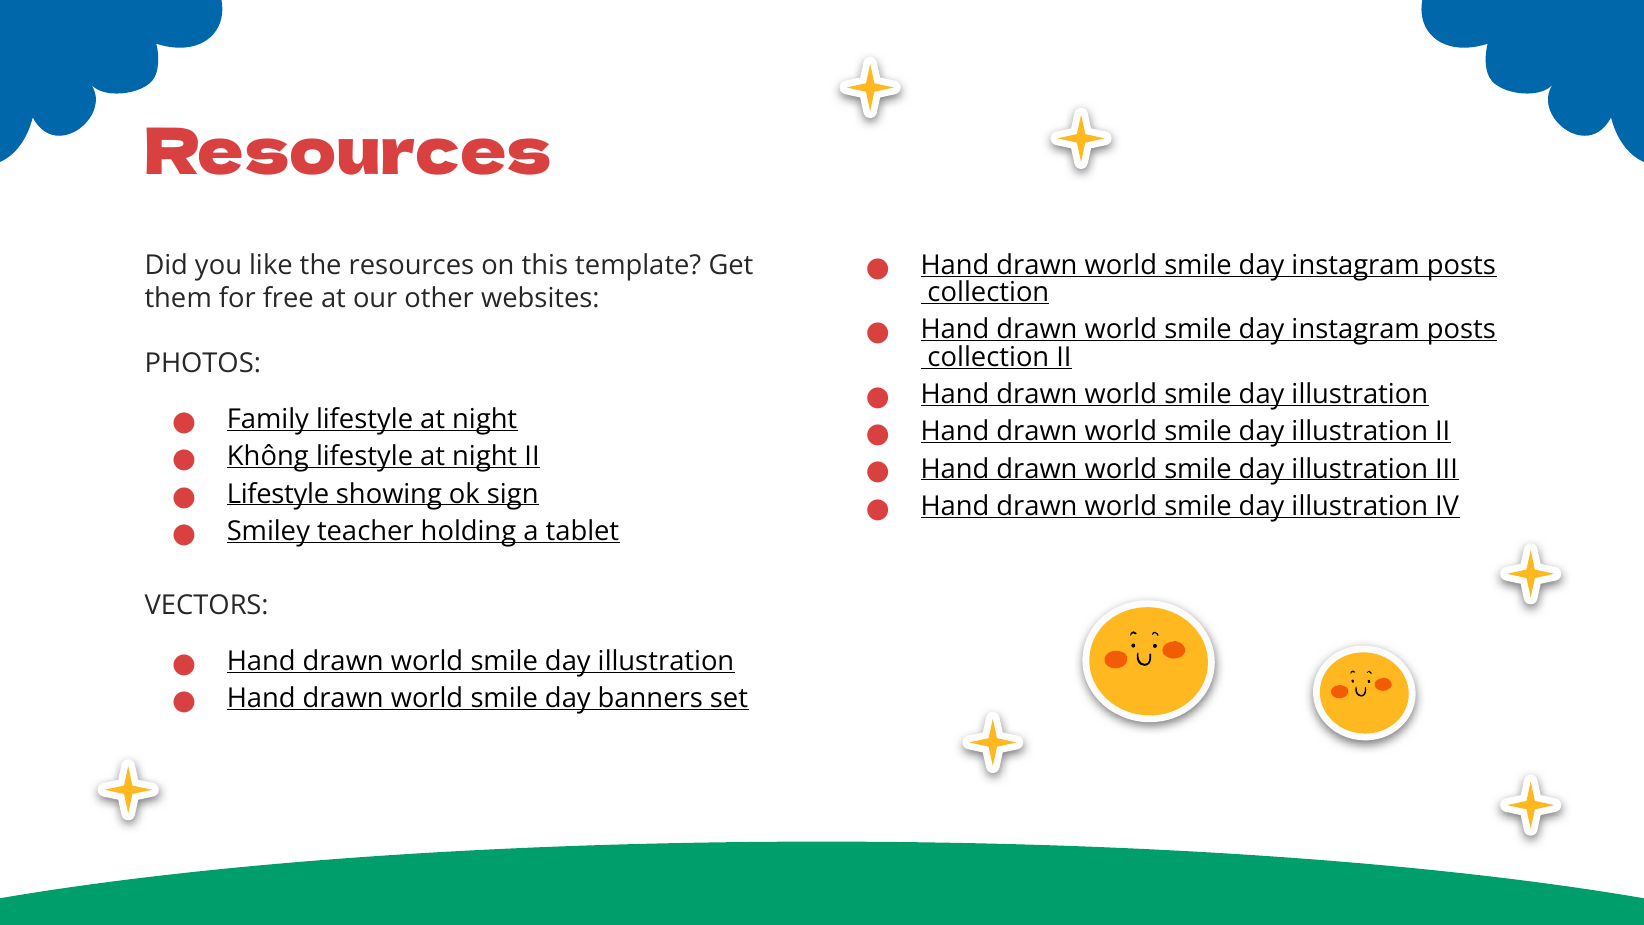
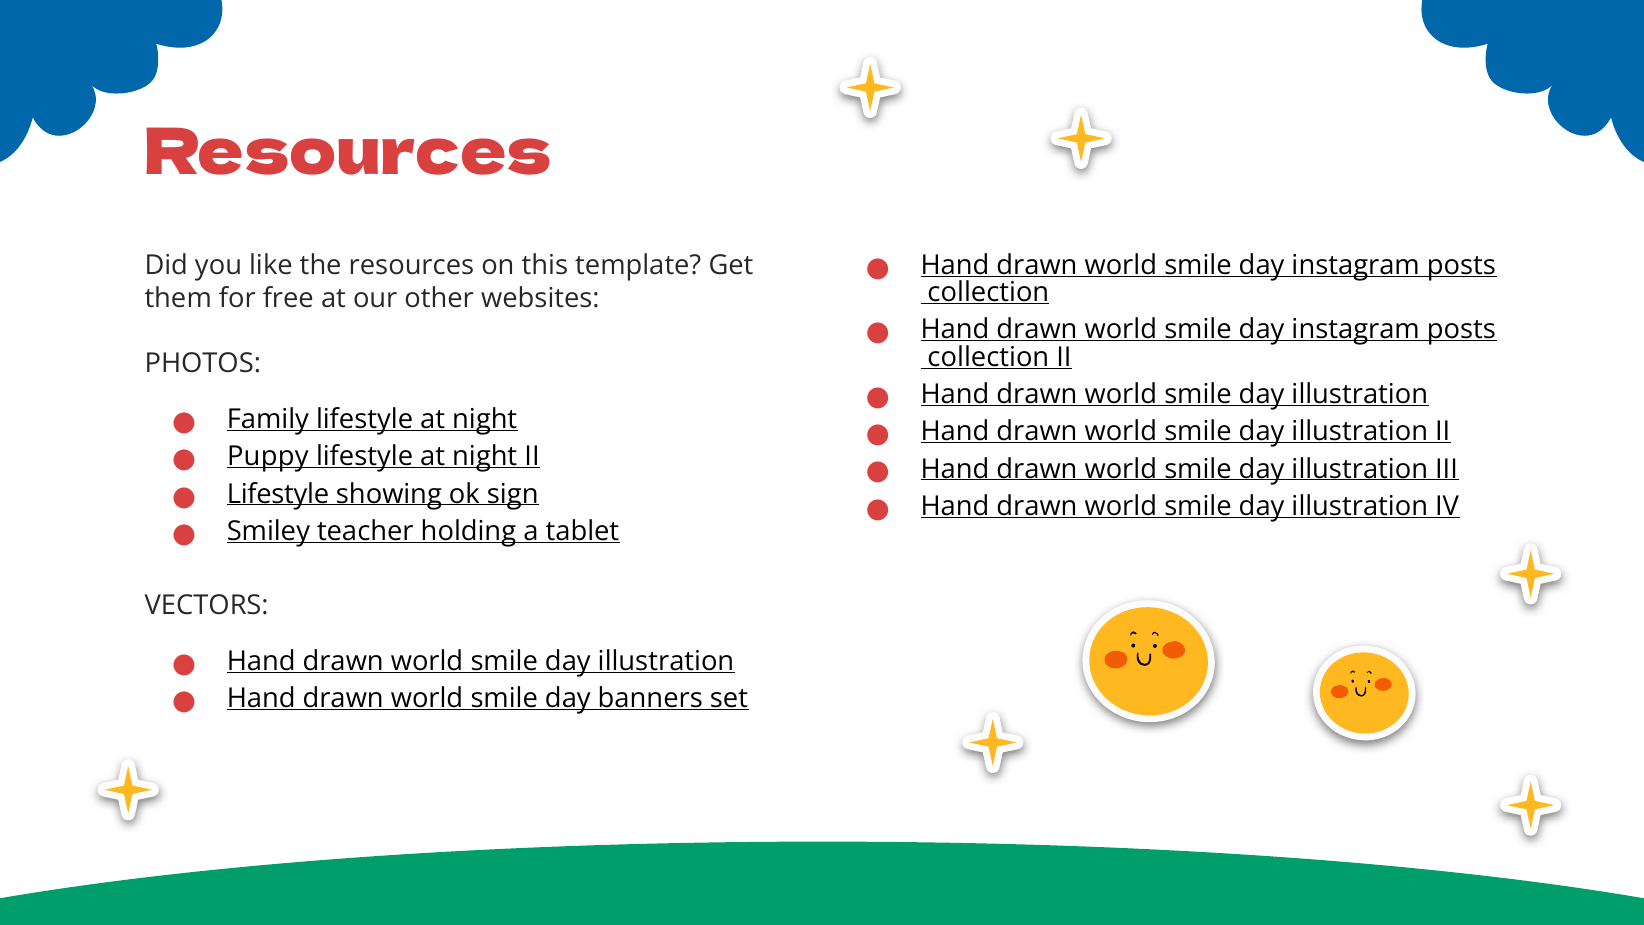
Không: Không -> Puppy (268, 457)
